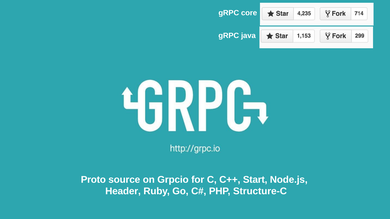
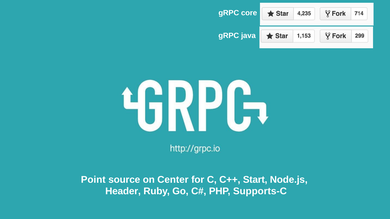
Proto: Proto -> Point (93, 180)
Grpcio: Grpcio -> Center (173, 180)
Structure-C: Structure-C -> Supports-C (260, 192)
